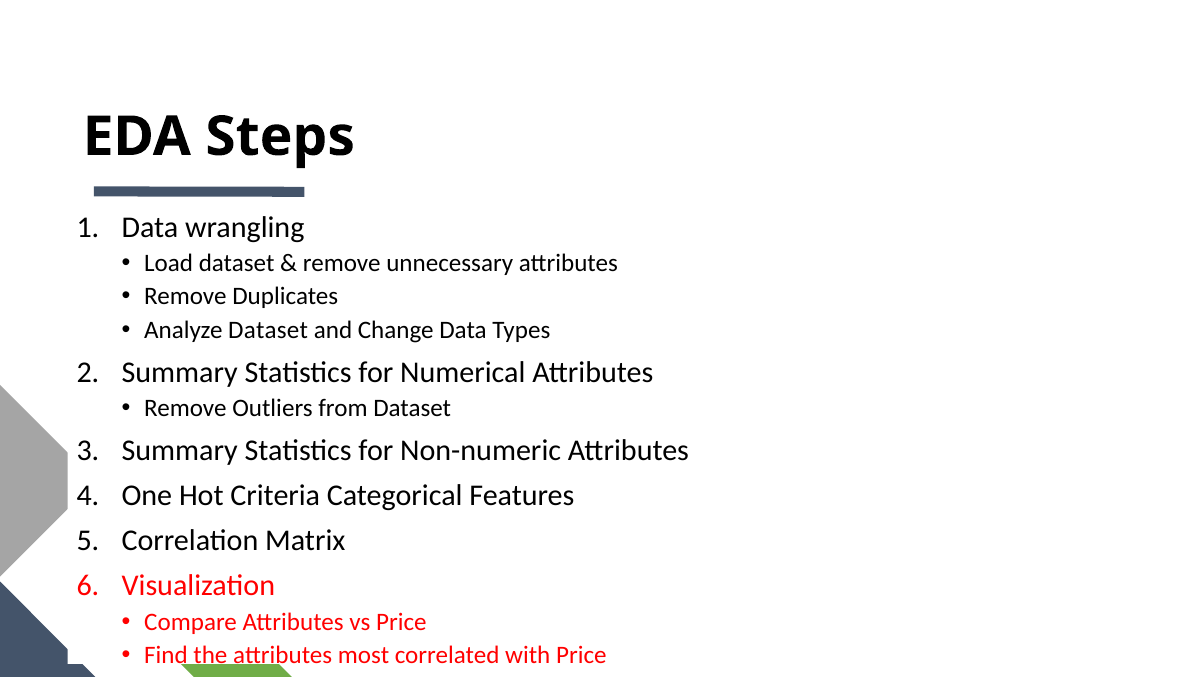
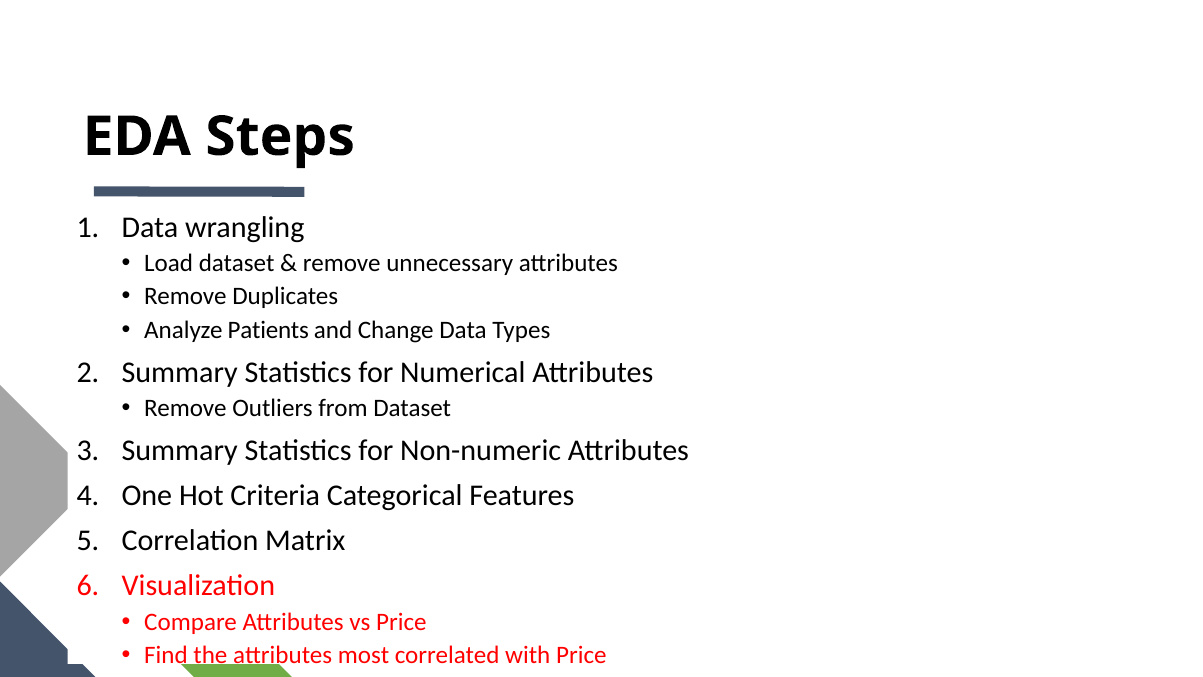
Analyze Dataset: Dataset -> Patients (268, 330)
